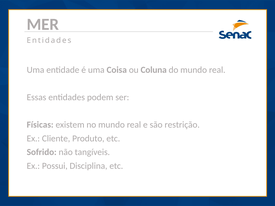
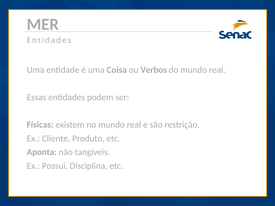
Coluna: Coluna -> Verbos (154, 70)
Sofrido: Sofrido -> Aponta (42, 152)
